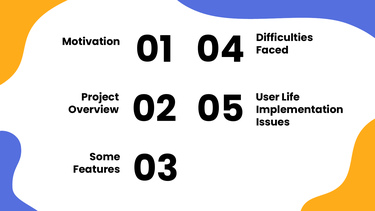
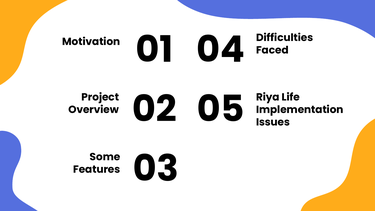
User: User -> Riya (268, 97)
